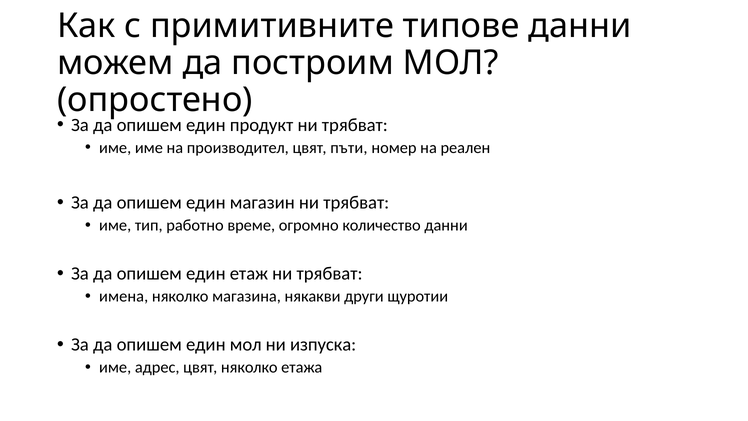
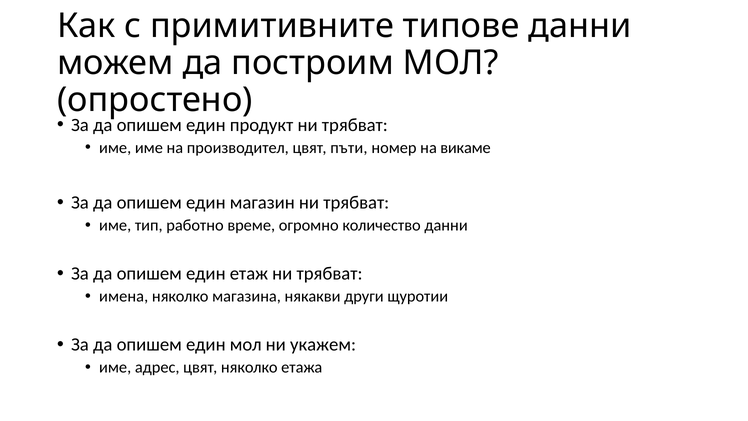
реален: реален -> викаме (465, 148)
изпуска: изпуска -> укажем (323, 345)
